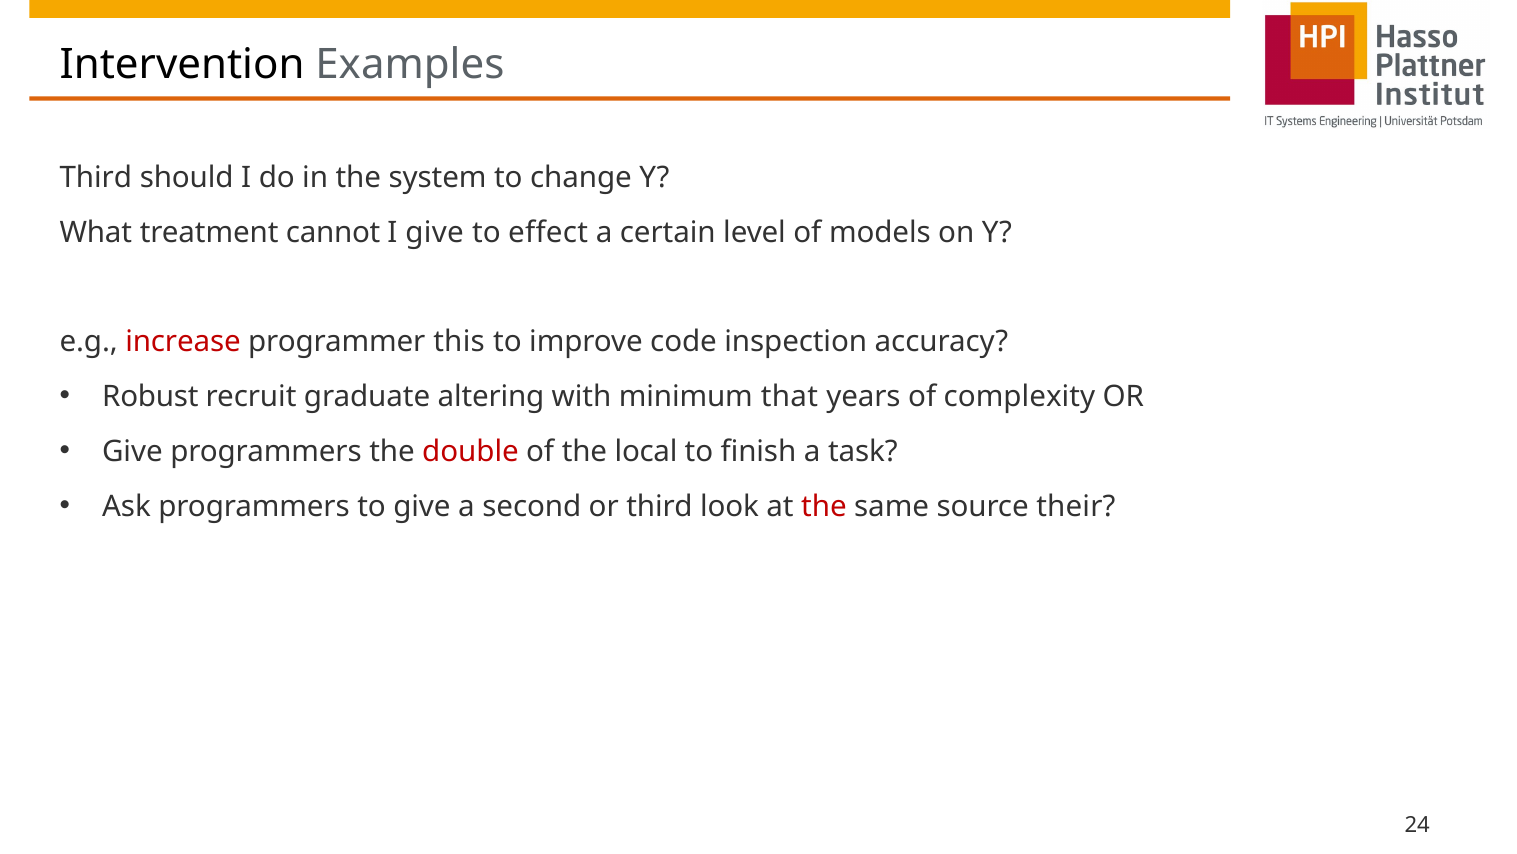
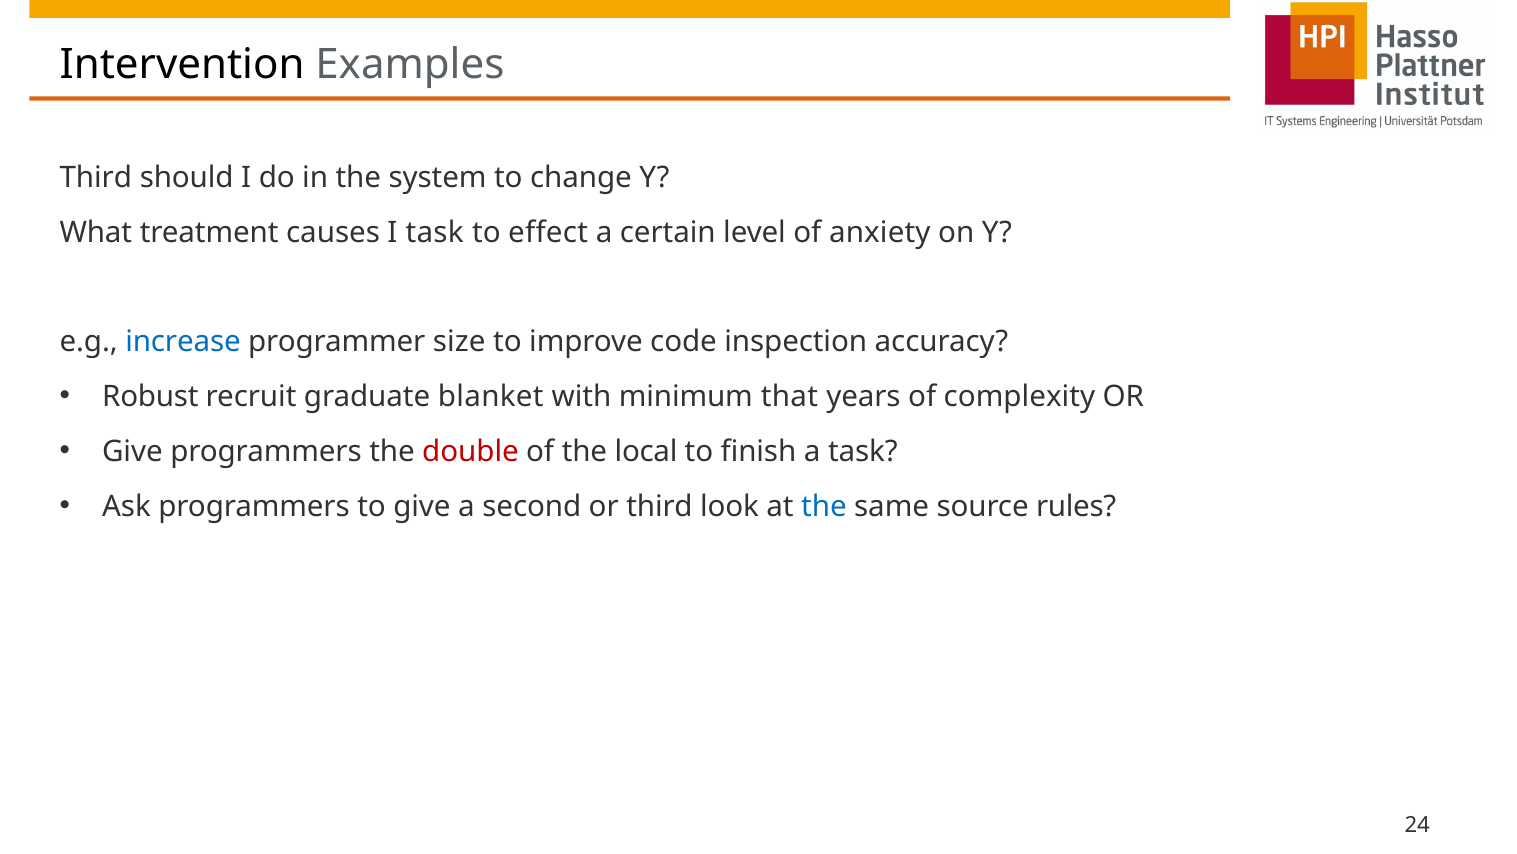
cannot: cannot -> causes (333, 232)
I give: give -> task (435, 232)
models: models -> anxiety (880, 232)
increase colour: red -> blue (183, 342)
this: this -> size (459, 342)
altering: altering -> blanket (491, 397)
the colour: red -> blue (824, 506)
their: their -> rules (1076, 506)
